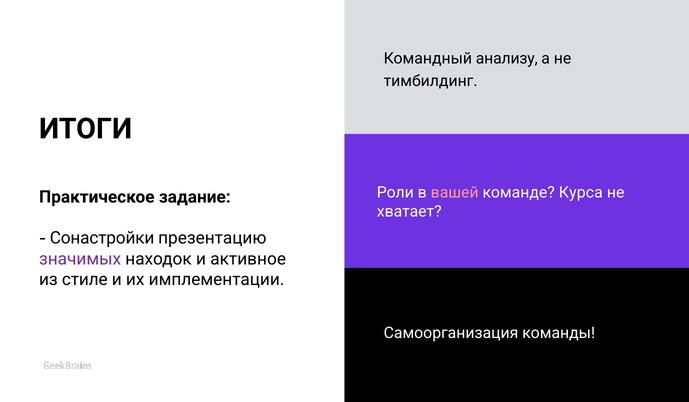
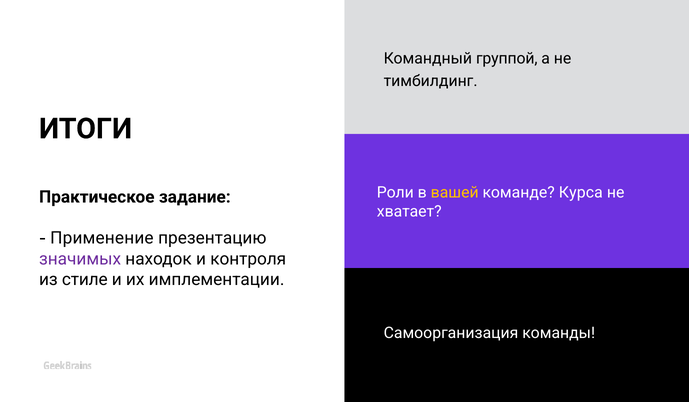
анализу: анализу -> группой (507, 59)
вашей colour: pink -> yellow (455, 193)
Сонастройки: Сонастройки -> Применение (102, 238)
активное: активное -> контроля (248, 259)
